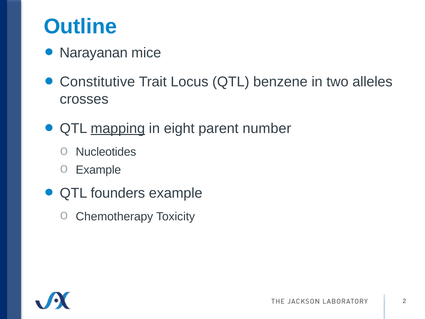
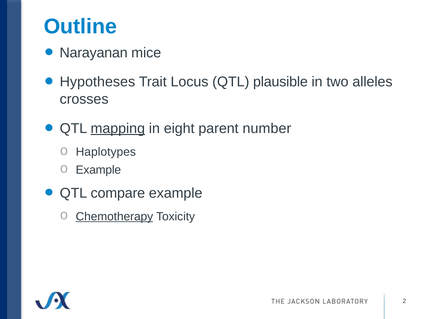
Constitutive: Constitutive -> Hypotheses (97, 82)
benzene: benzene -> plausible (280, 82)
Nucleotides: Nucleotides -> Haplotypes (106, 152)
founders: founders -> compare (118, 193)
Chemotherapy underline: none -> present (114, 217)
